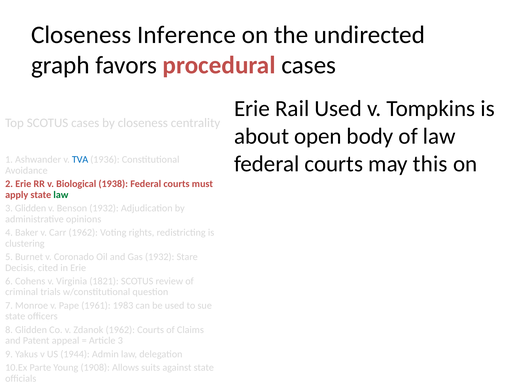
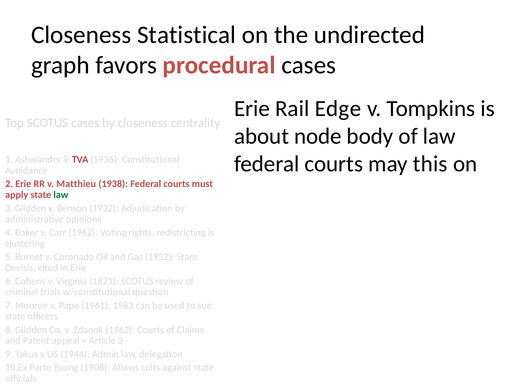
Inference: Inference -> Statistical (187, 35)
Rail Used: Used -> Edge (338, 109)
open: open -> node (318, 136)
TVA colour: blue -> red (80, 160)
Biological: Biological -> Matthieu (76, 184)
